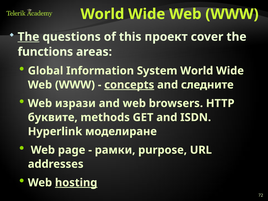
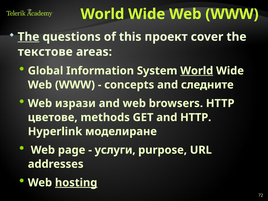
functions: functions -> текстове (45, 52)
World underline: none -> present (197, 71)
concepts underline: present -> none (129, 85)
буквите: буквите -> цветове (53, 117)
and ISDN: ISDN -> HTTP (196, 117)
рамки: рамки -> услуги (115, 150)
